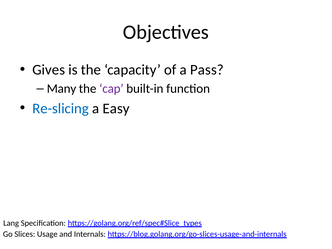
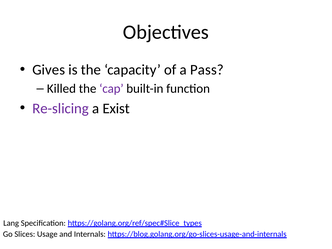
Many: Many -> Killed (61, 89)
Re-slicing colour: blue -> purple (61, 108)
Easy: Easy -> Exist (116, 108)
